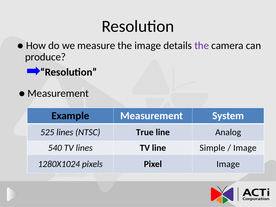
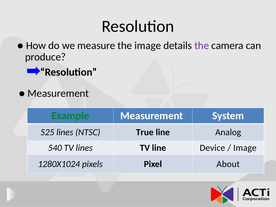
Example colour: black -> green (70, 116)
Simple: Simple -> Device (212, 148)
Pixel Image: Image -> About (228, 164)
